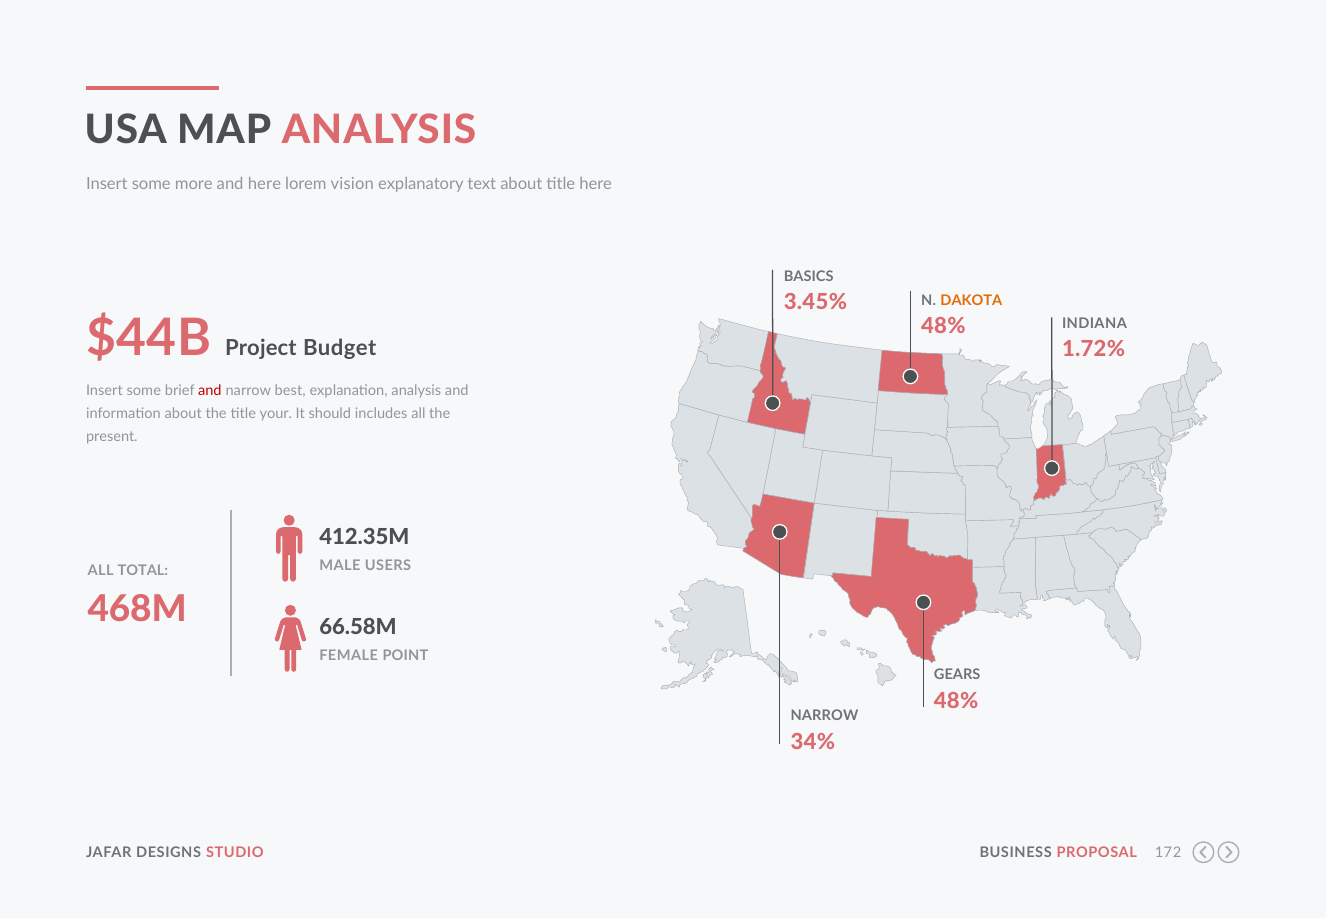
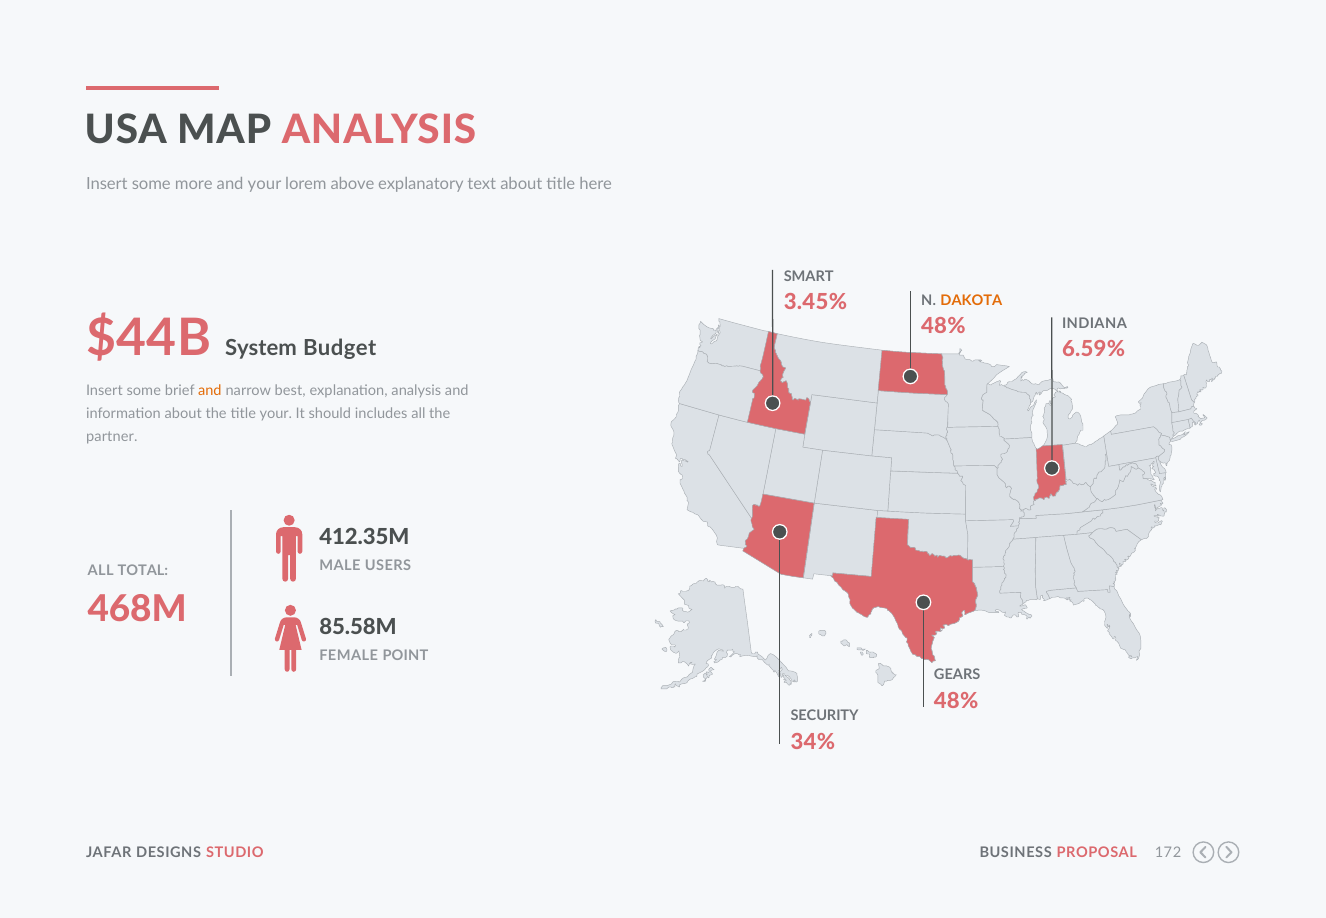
and here: here -> your (265, 184)
vision: vision -> above (352, 184)
BASICS: BASICS -> SMART (809, 277)
Project: Project -> System (261, 348)
1.72%: 1.72% -> 6.59% (1094, 349)
and colour: red -> orange (210, 391)
present: present -> partner (112, 437)
66.58M: 66.58M -> 85.58M (358, 628)
NARROW: NARROW -> SECURITY (825, 716)
